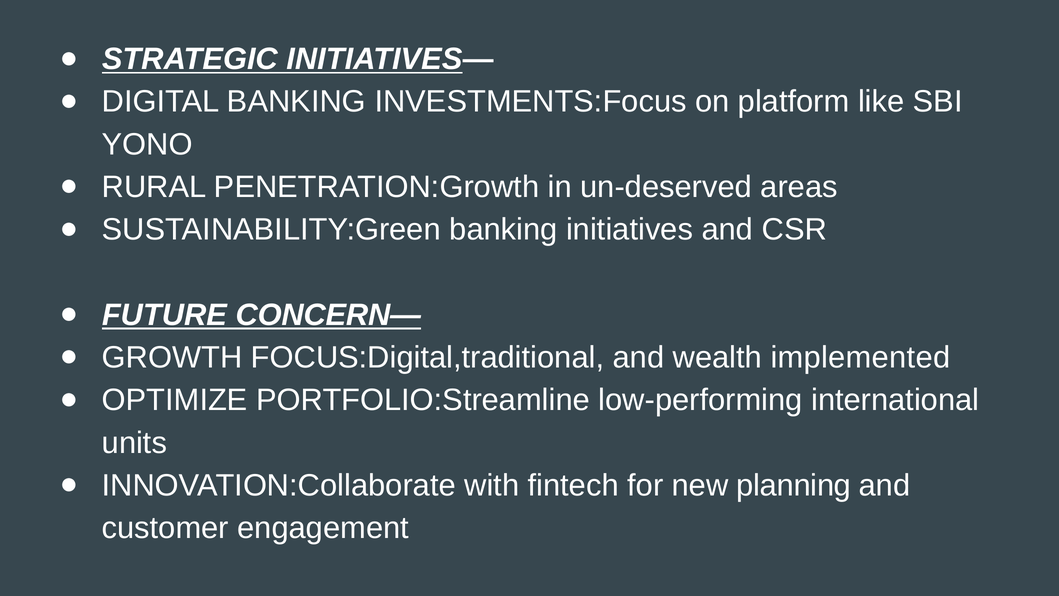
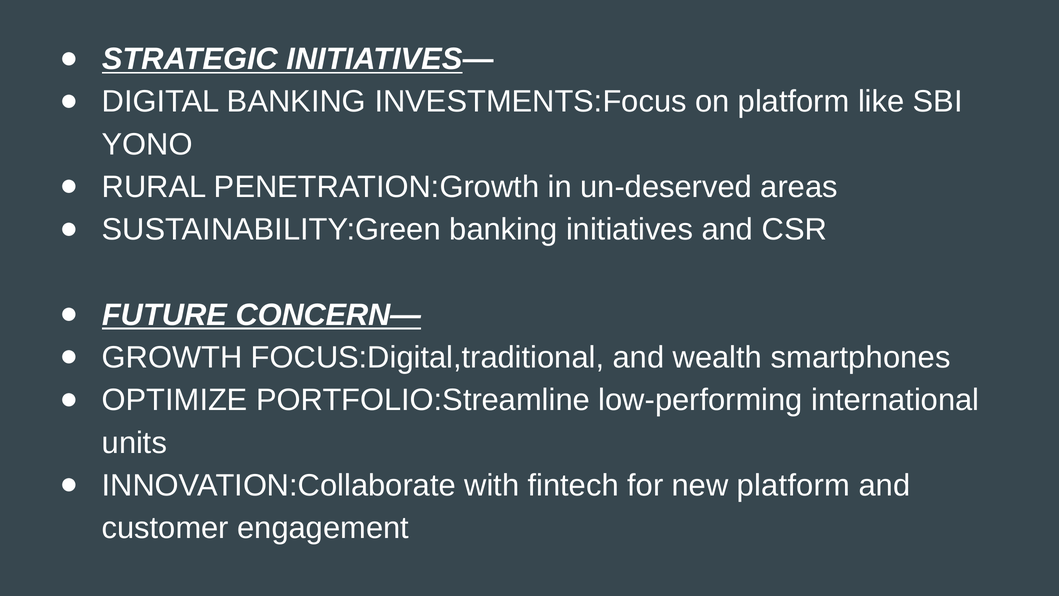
implemented: implemented -> smartphones (861, 357)
new planning: planning -> platform (793, 485)
